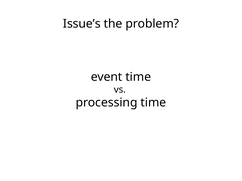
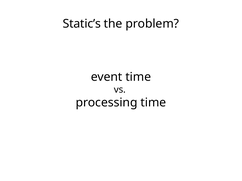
Issue’s: Issue’s -> Static’s (82, 24)
